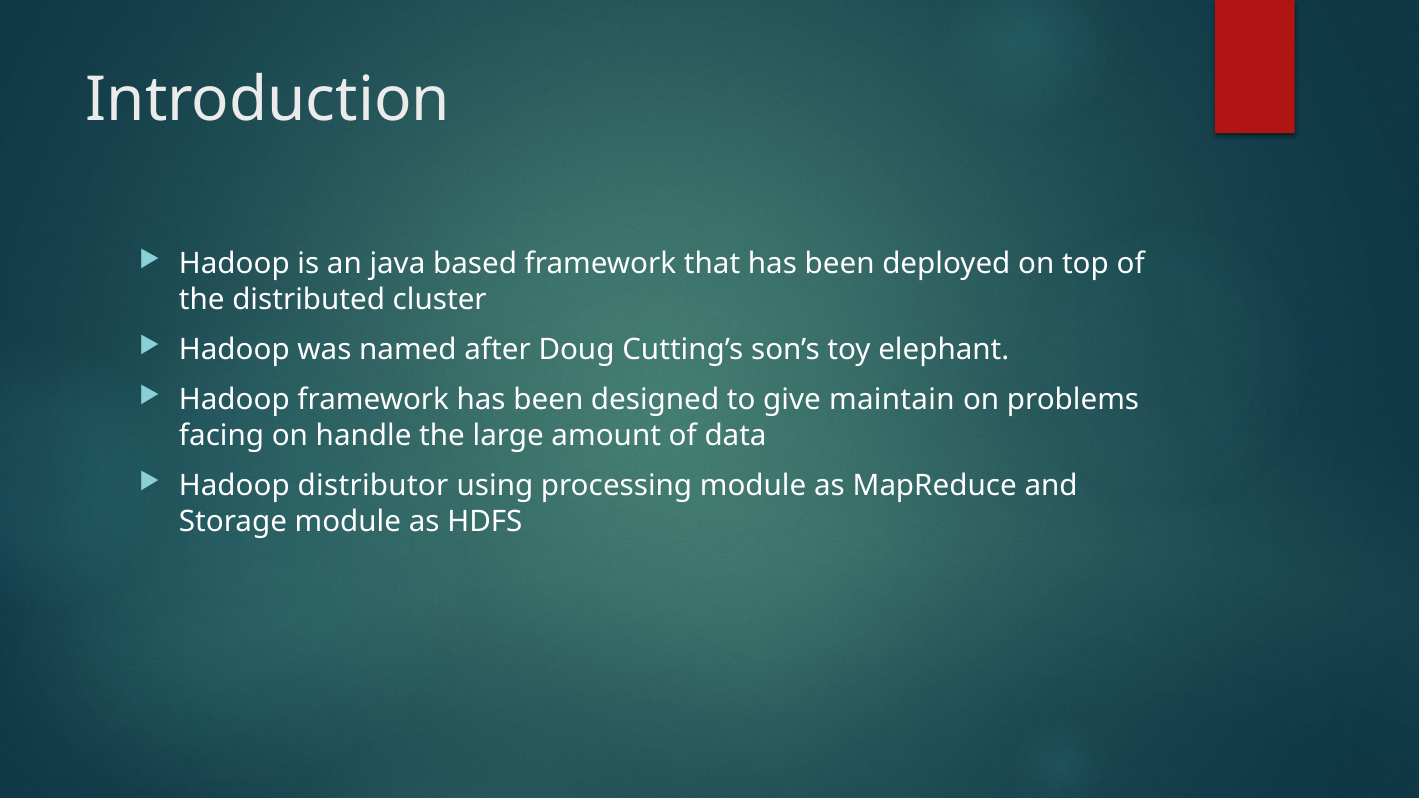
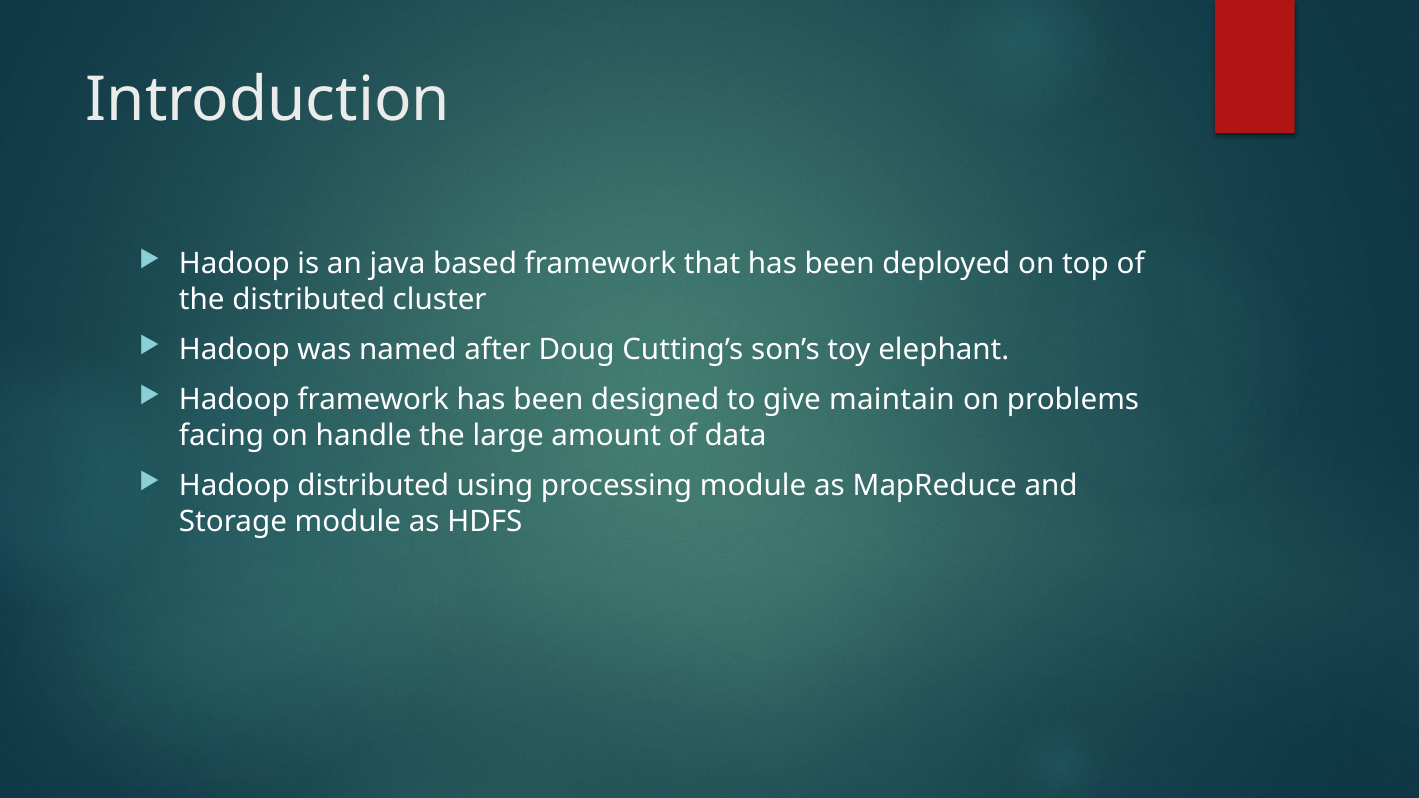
Hadoop distributor: distributor -> distributed (373, 486)
